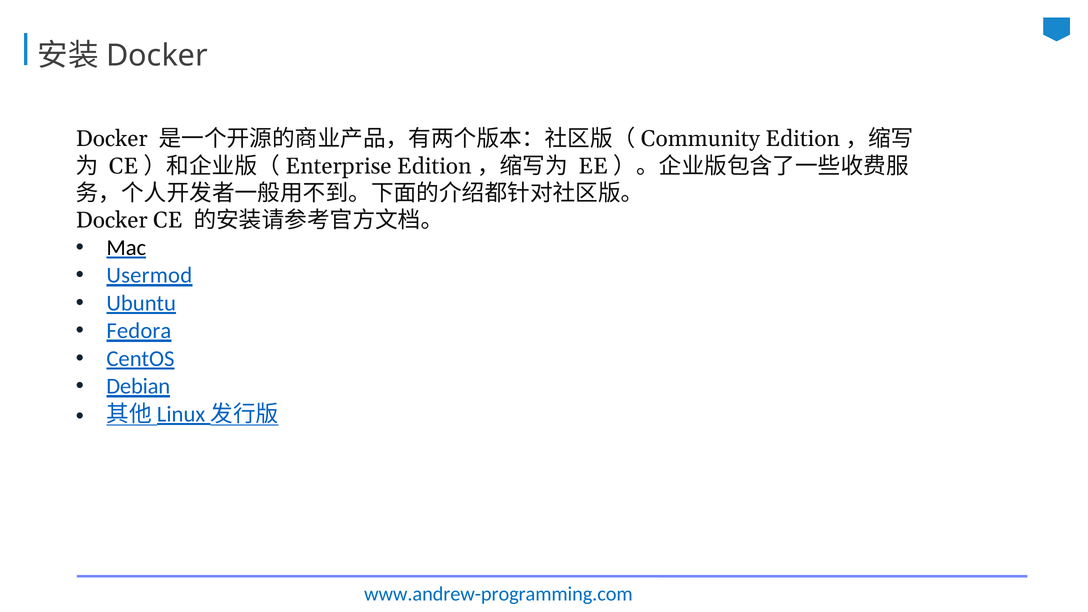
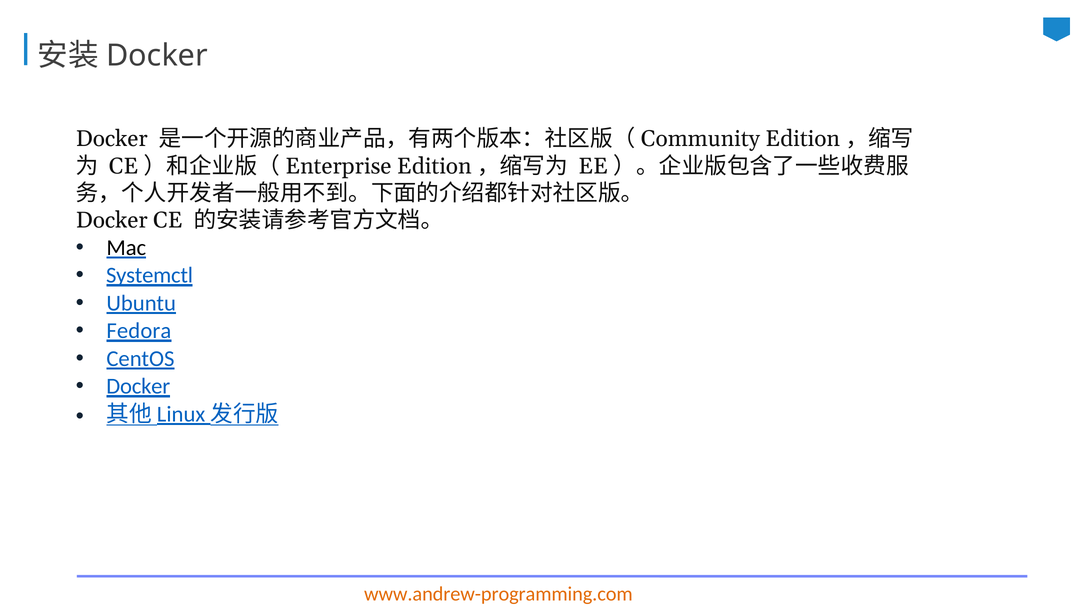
Usermod: Usermod -> Systemctl (150, 275)
Debian: Debian -> Docker (138, 386)
www.andrew-programming.com colour: blue -> orange (498, 594)
